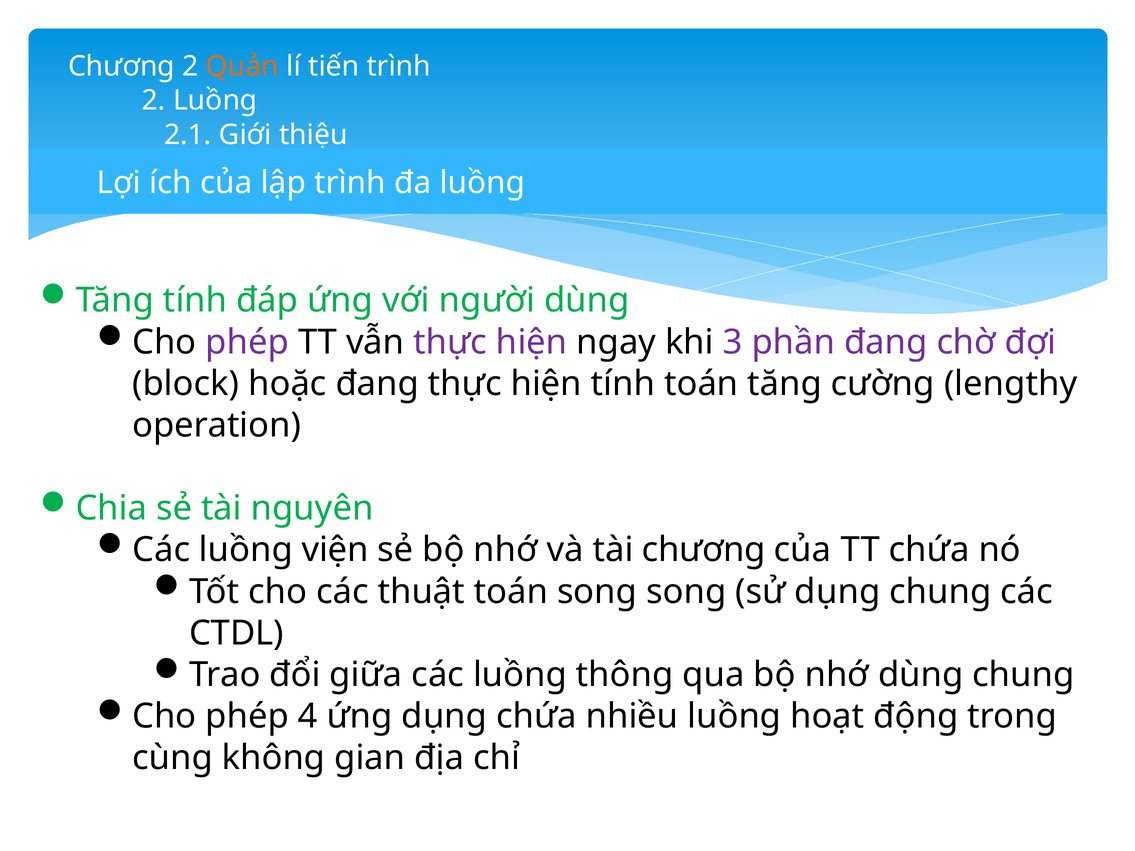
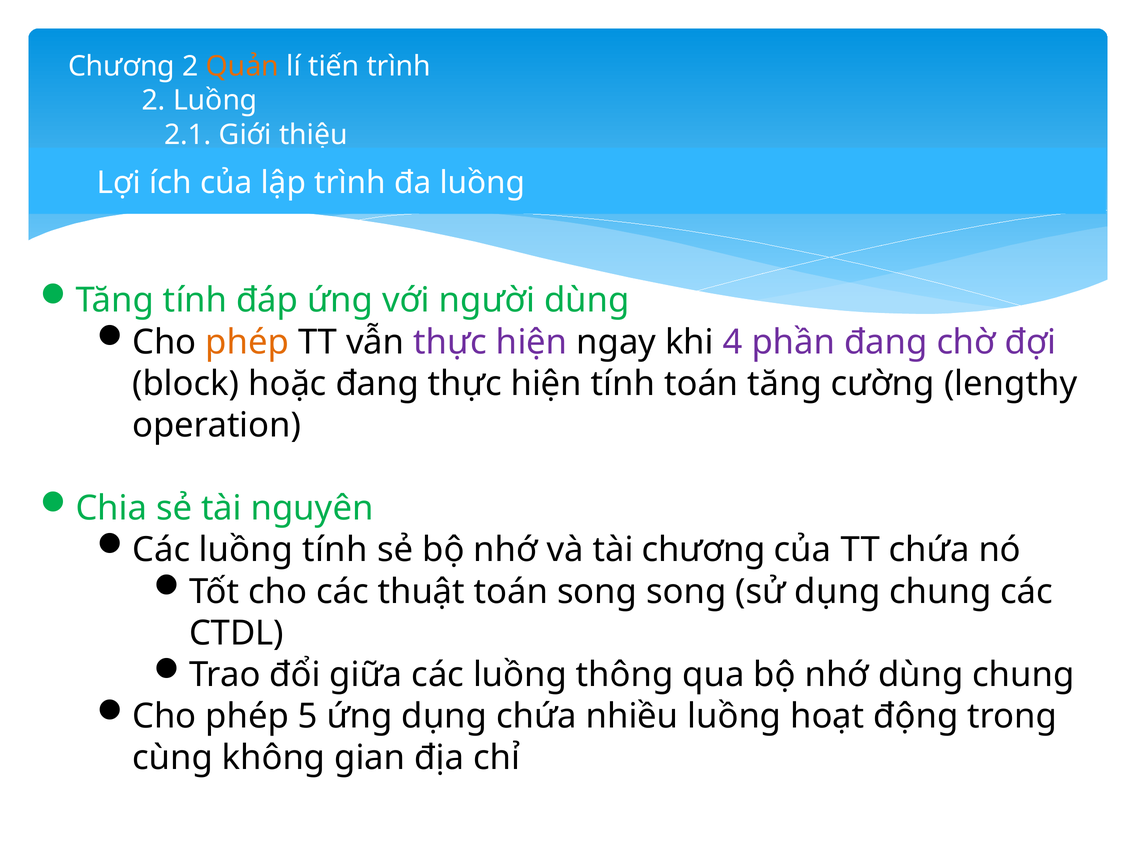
phép colour: purple -> orange (247, 342)
3: 3 -> 4 (733, 342)
luồng viện: viện -> tính (335, 550)
4: 4 -> 5 (308, 717)
